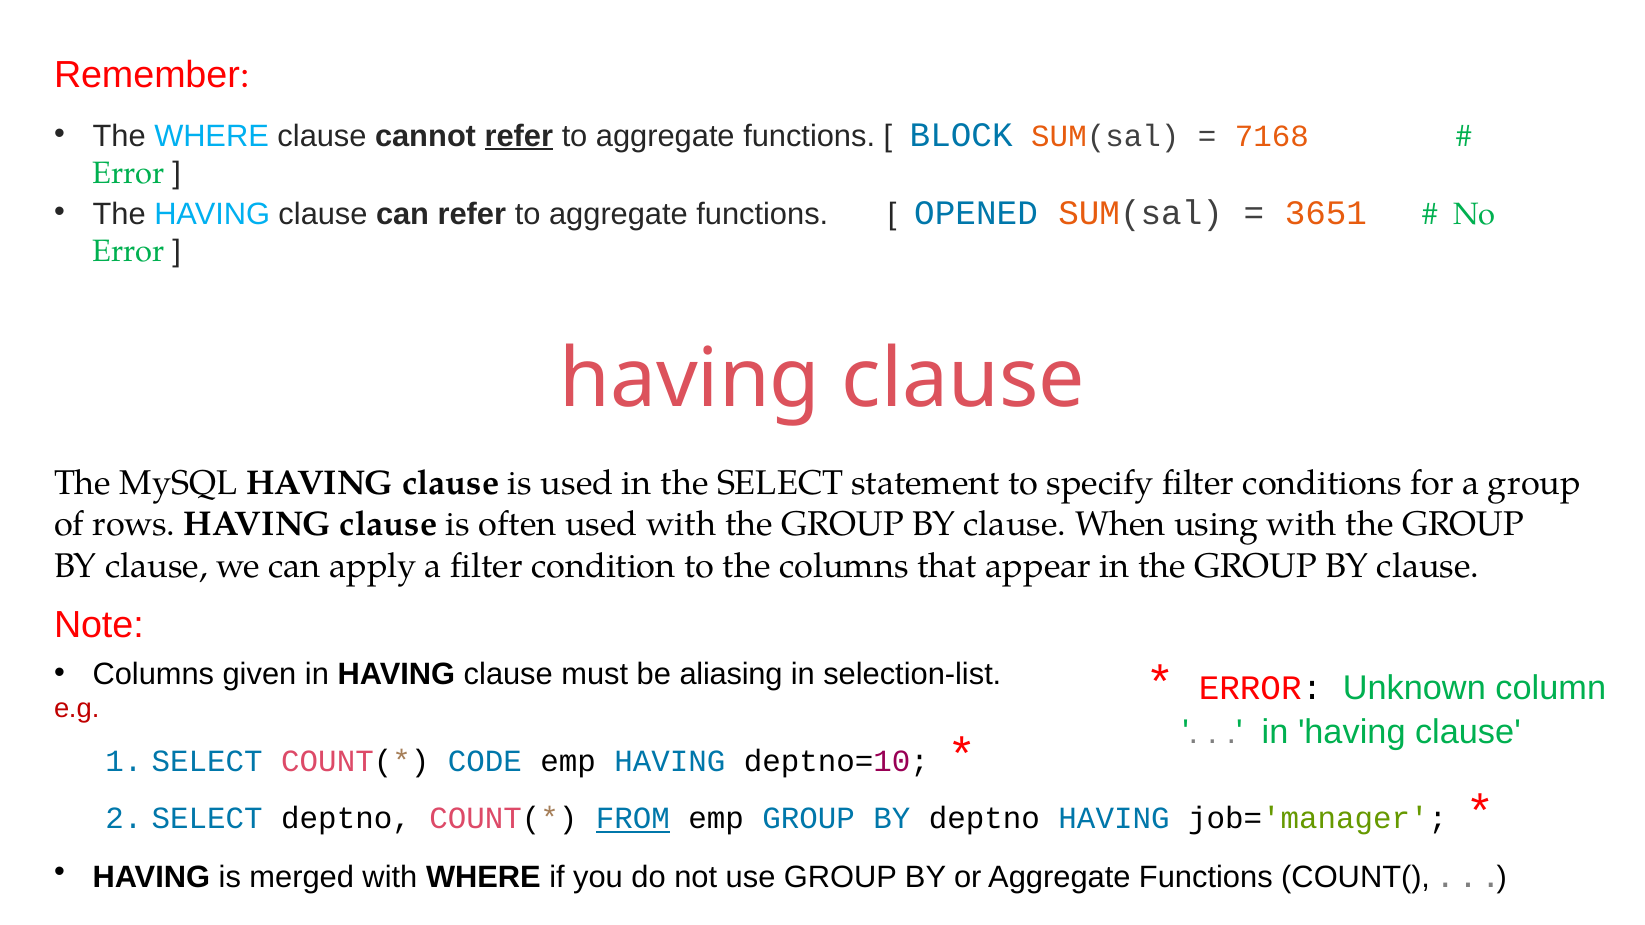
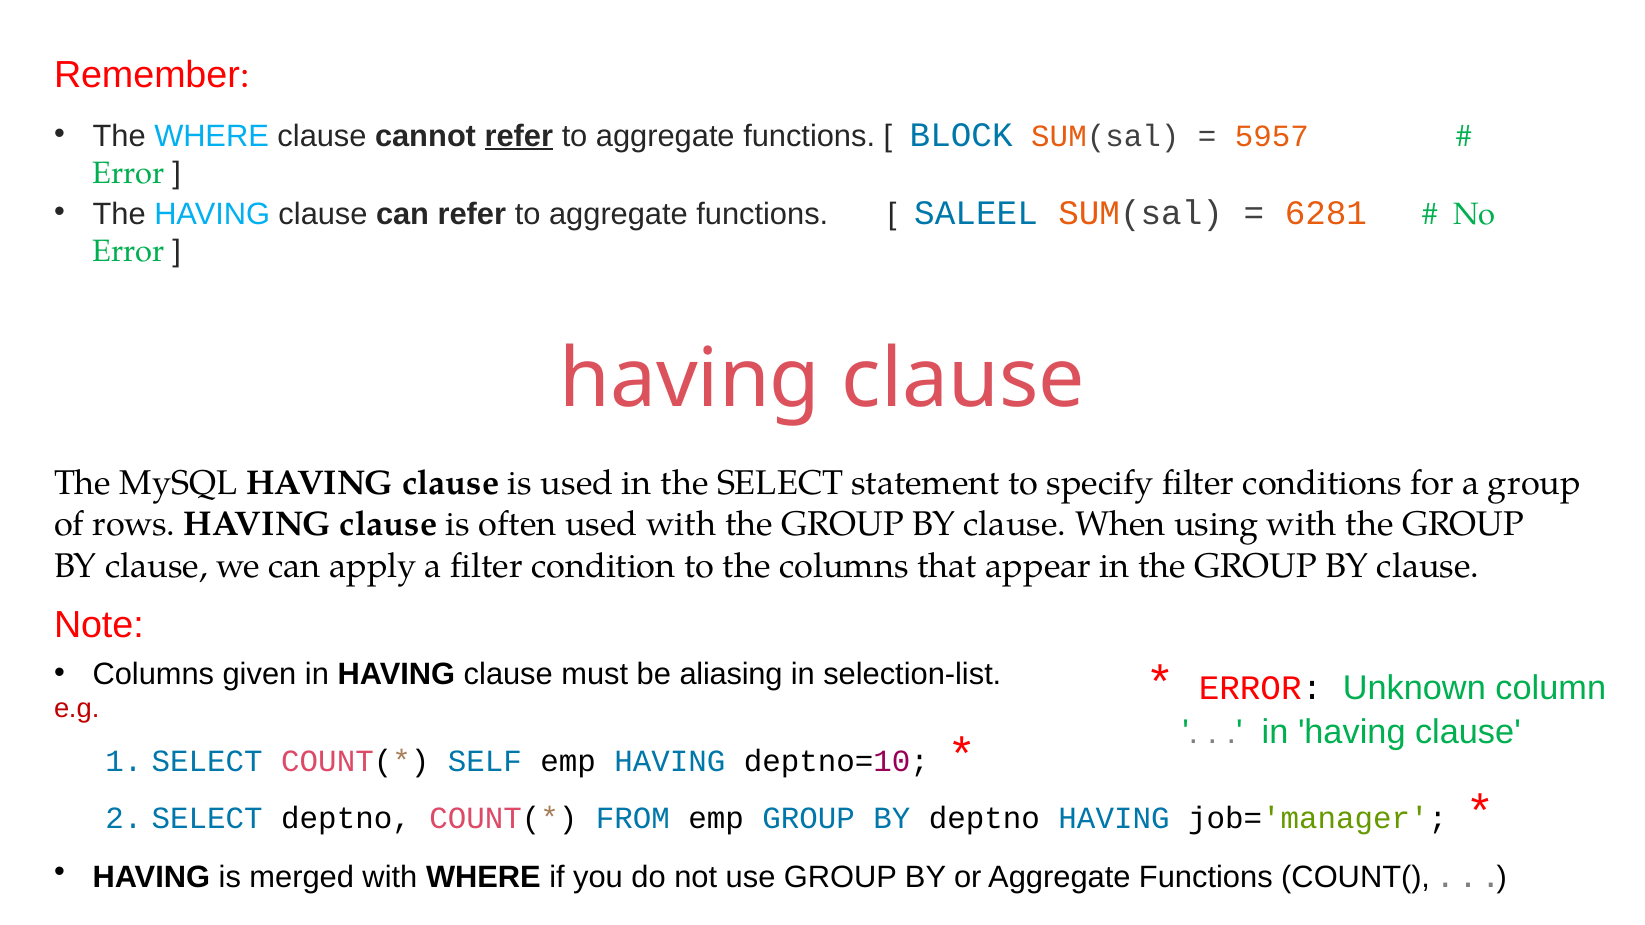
7168: 7168 -> 5957 (1272, 136)
OPENED: OPENED -> SALEEL (976, 213)
3651: 3651 -> 6281 (1326, 213)
CODE: CODE -> SELF (485, 761)
FROM underline: present -> none (633, 819)
